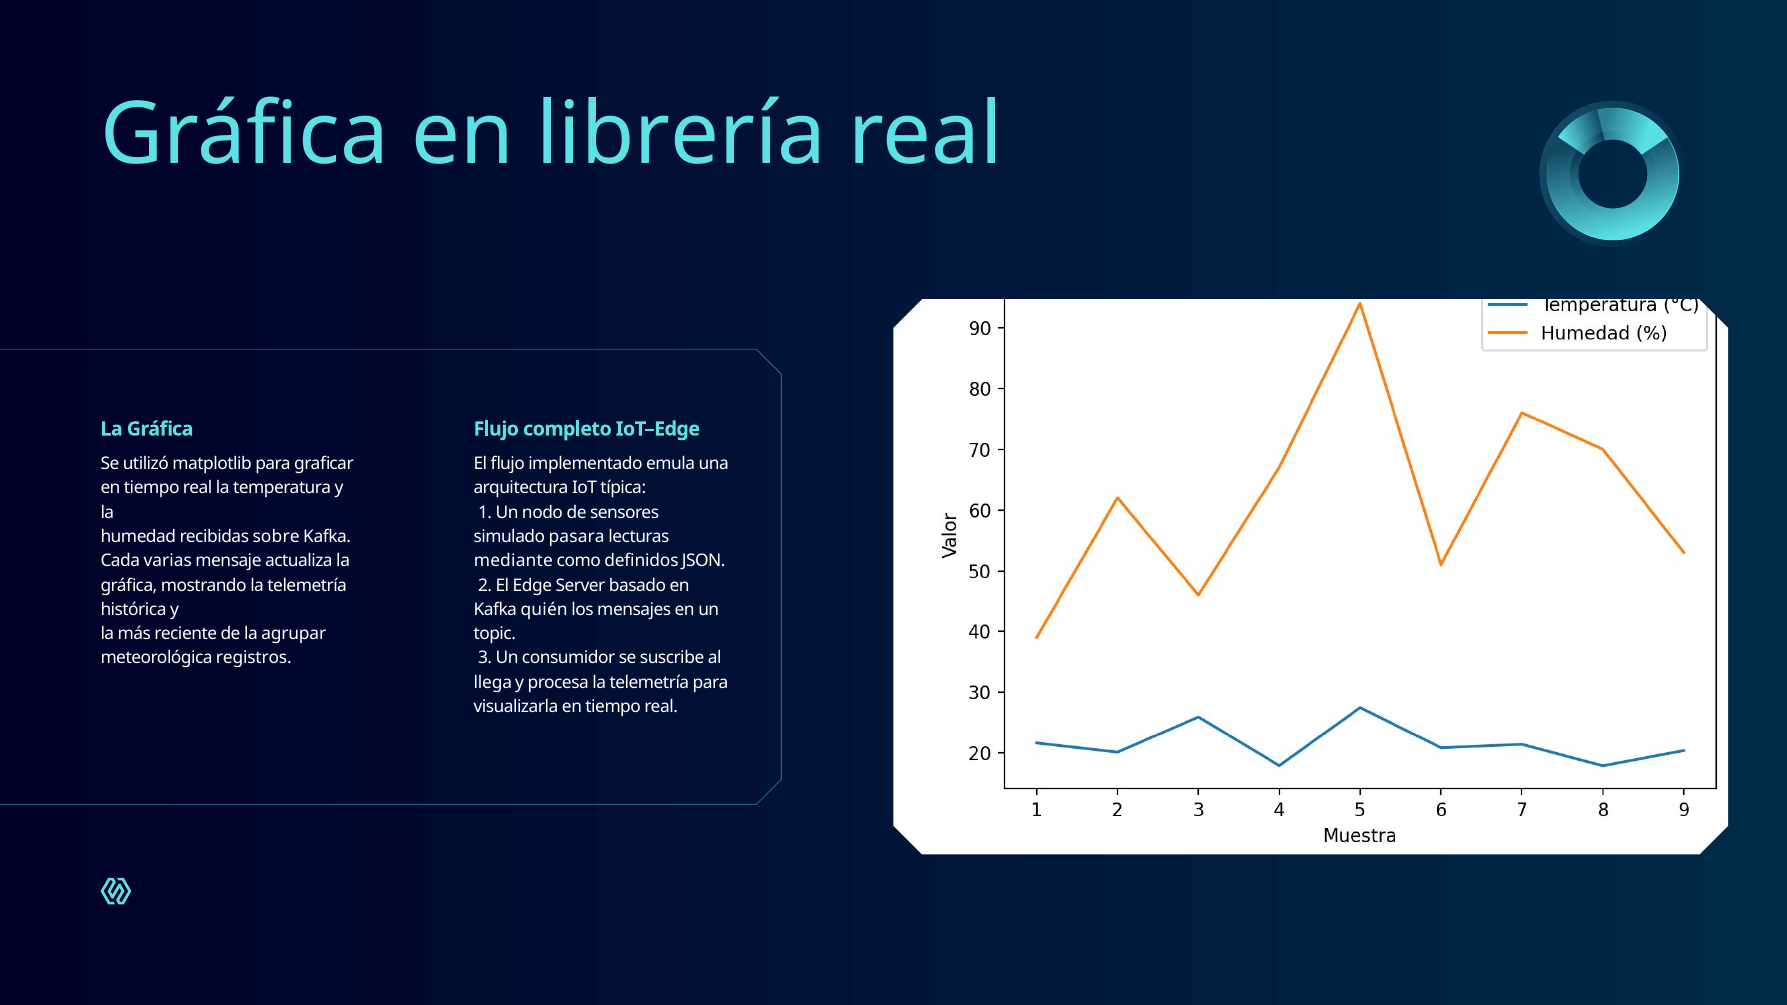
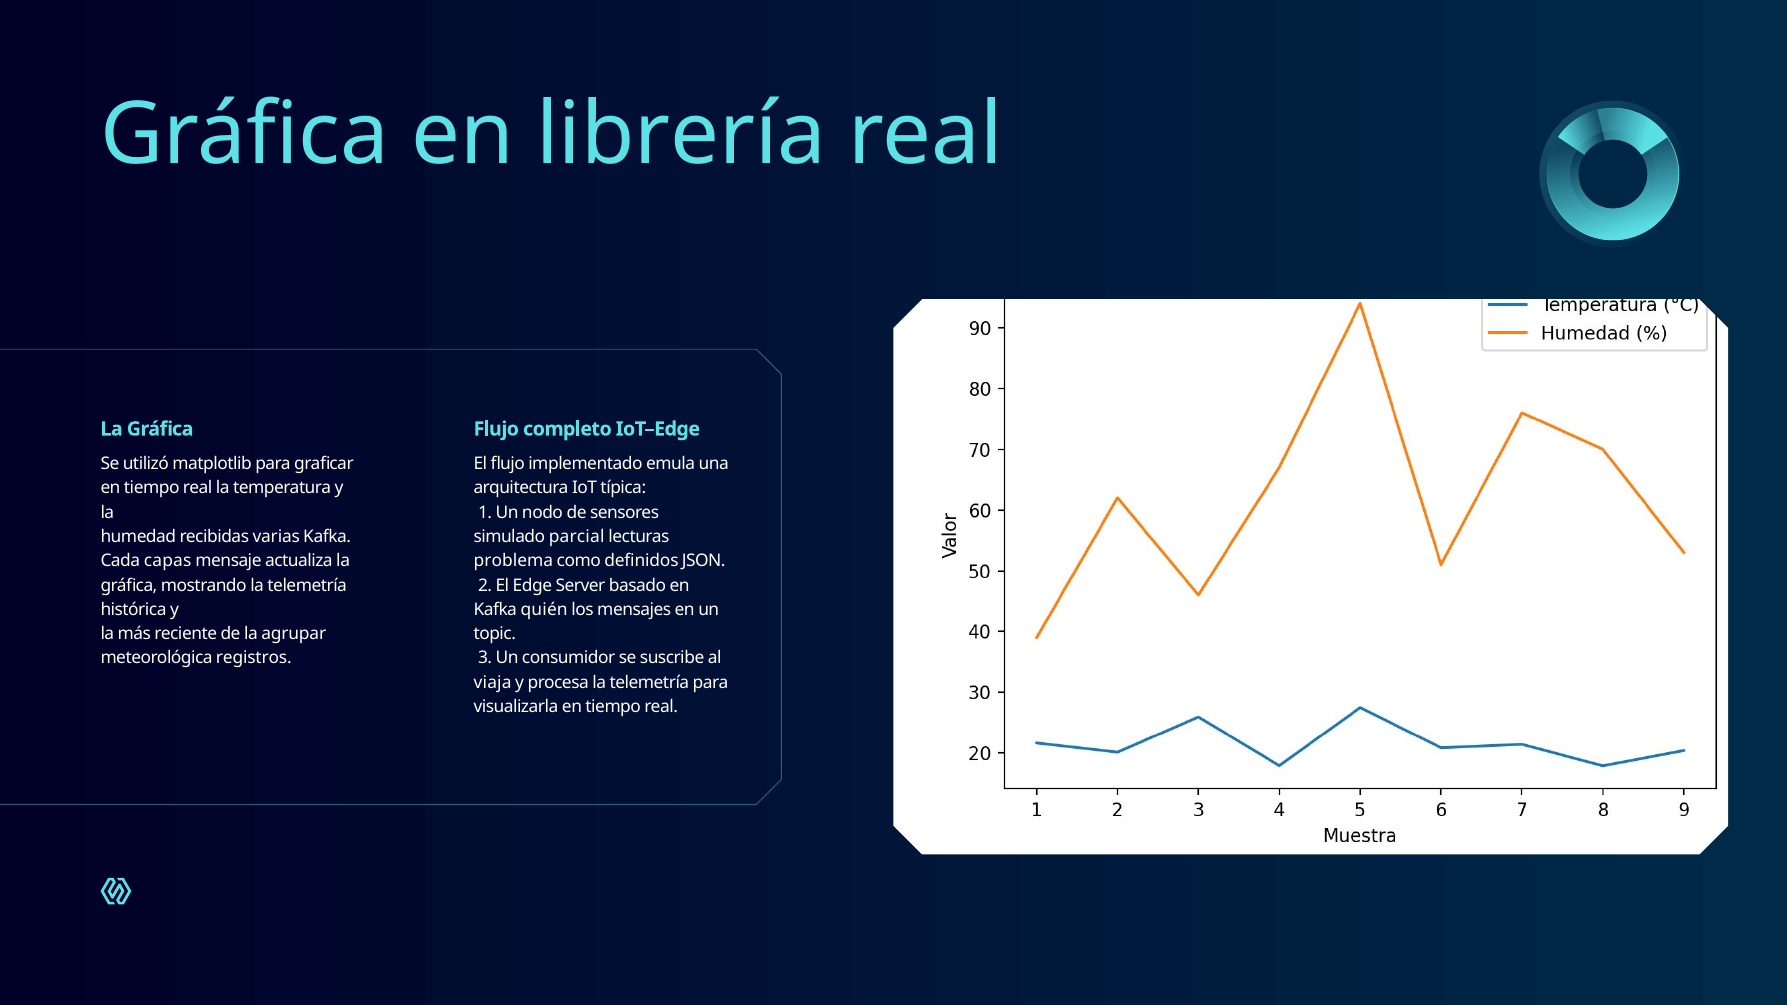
sobre: sobre -> varias (276, 537)
pasara: pasara -> parcial (577, 537)
varias: varias -> capas (168, 561)
mediante: mediante -> problema (513, 561)
llega: llega -> viaja (493, 683)
